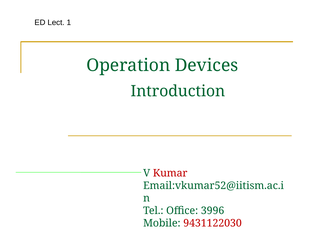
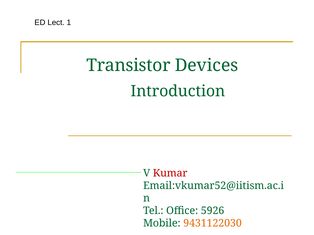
Operation: Operation -> Transistor (128, 66)
3996: 3996 -> 5926 (213, 211)
9431122030 colour: red -> orange (213, 224)
